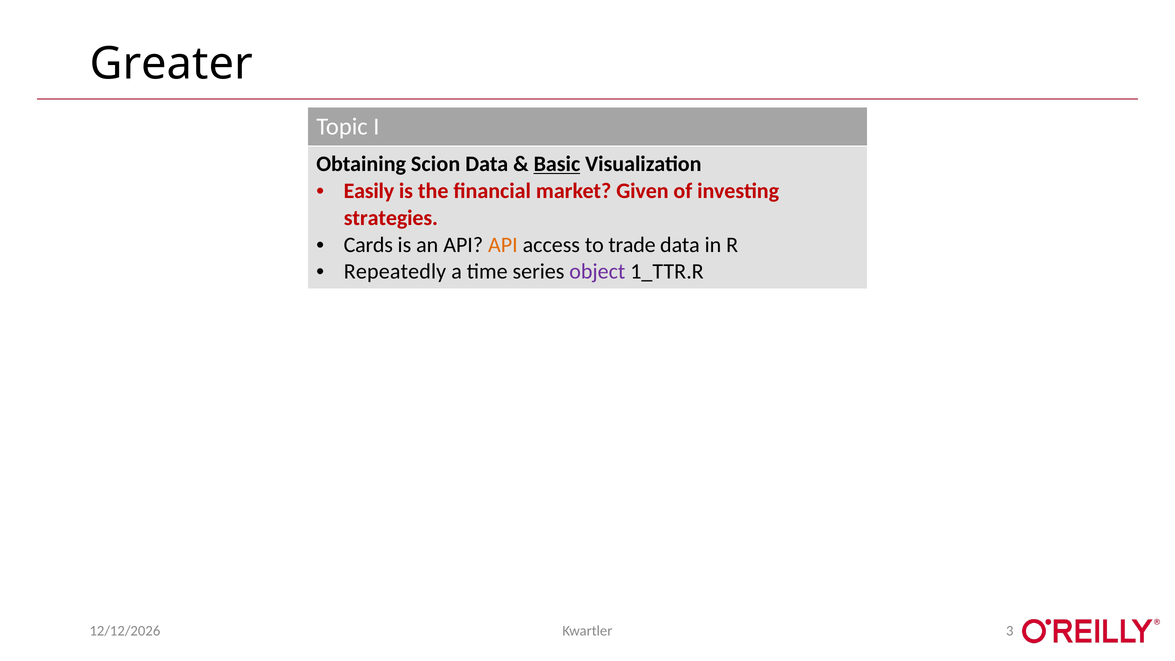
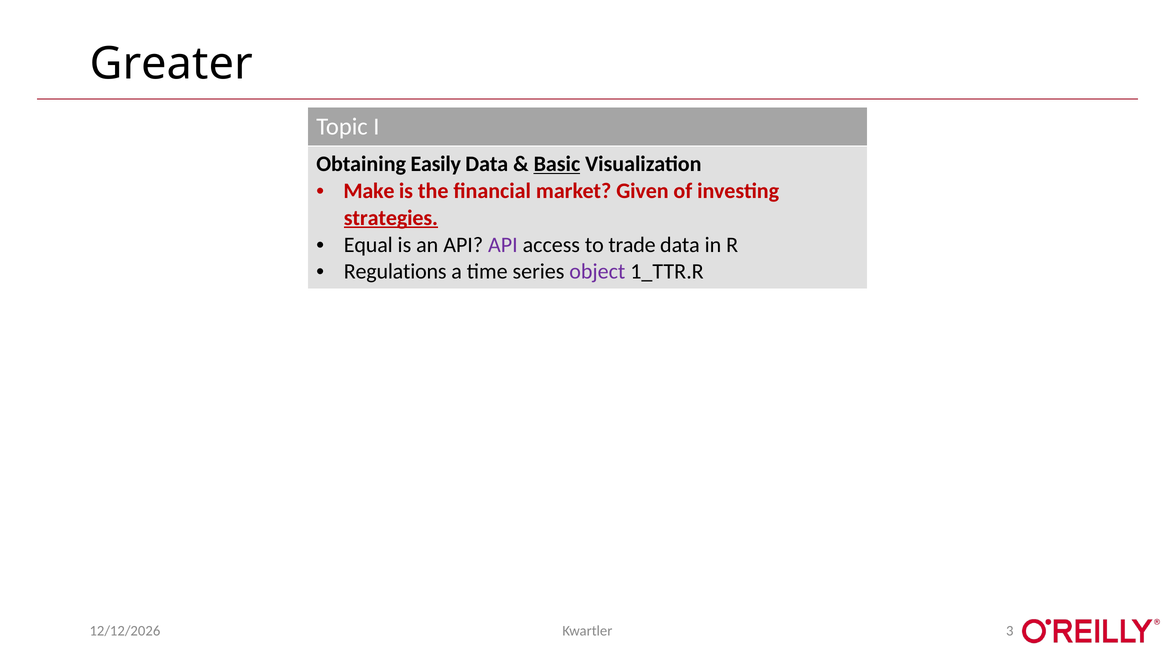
Scion: Scion -> Easily (436, 164)
Easily: Easily -> Make (369, 191)
strategies underline: none -> present (391, 218)
Cards: Cards -> Equal (368, 245)
API colour: orange -> purple (503, 245)
Repeatedly: Repeatedly -> Regulations (395, 272)
